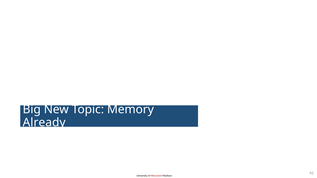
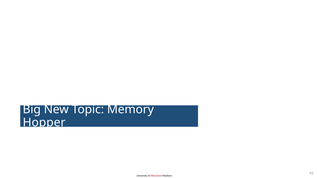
Already: Already -> Hopper (44, 123)
